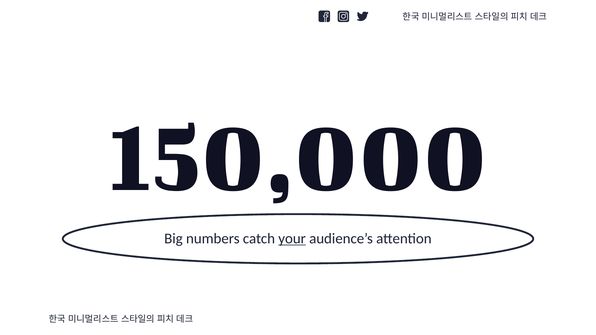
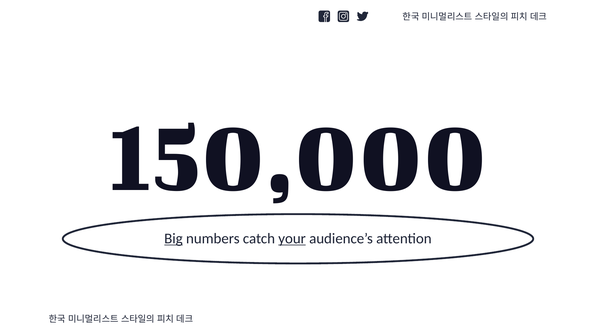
Big underline: none -> present (173, 239)
